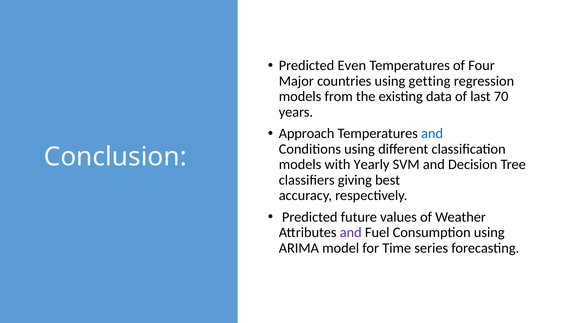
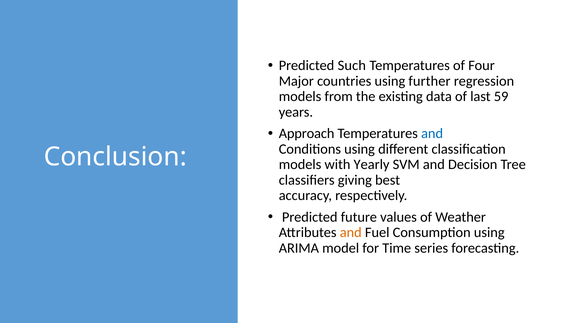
Even: Even -> Such (352, 66)
getting: getting -> further (430, 81)
70: 70 -> 59 (501, 97)
and colour: purple -> orange (351, 232)
